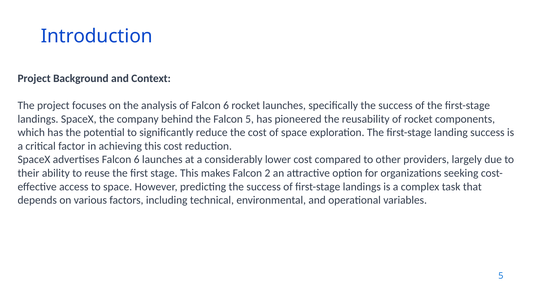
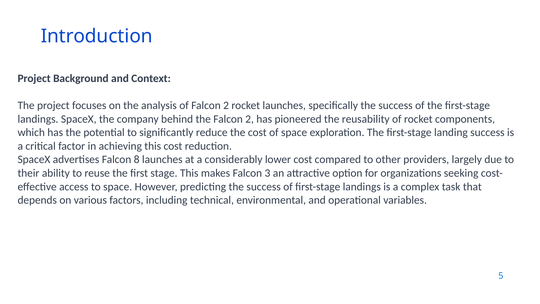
of Falcon 6: 6 -> 2 (226, 105)
the Falcon 5: 5 -> 2 (250, 119)
advertises Falcon 6: 6 -> 8 (137, 159)
2: 2 -> 3 (268, 173)
